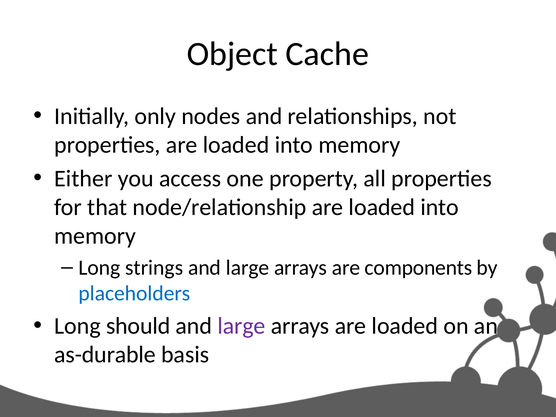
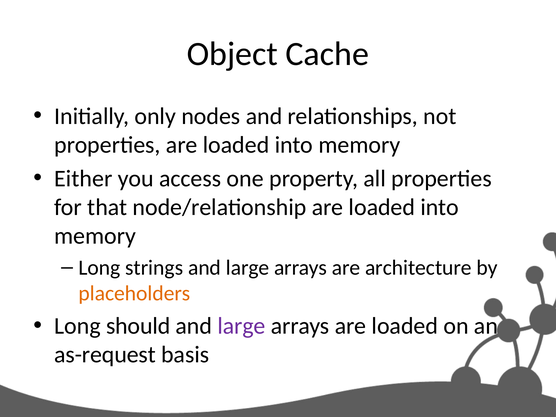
components: components -> architecture (418, 268)
placeholders colour: blue -> orange (134, 294)
as-durable: as-durable -> as-request (105, 355)
